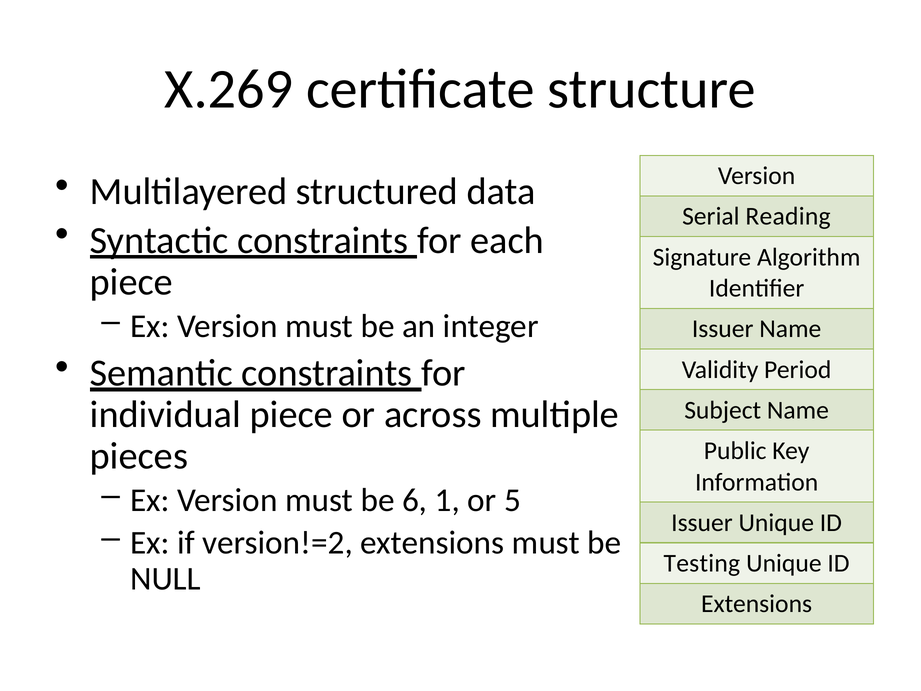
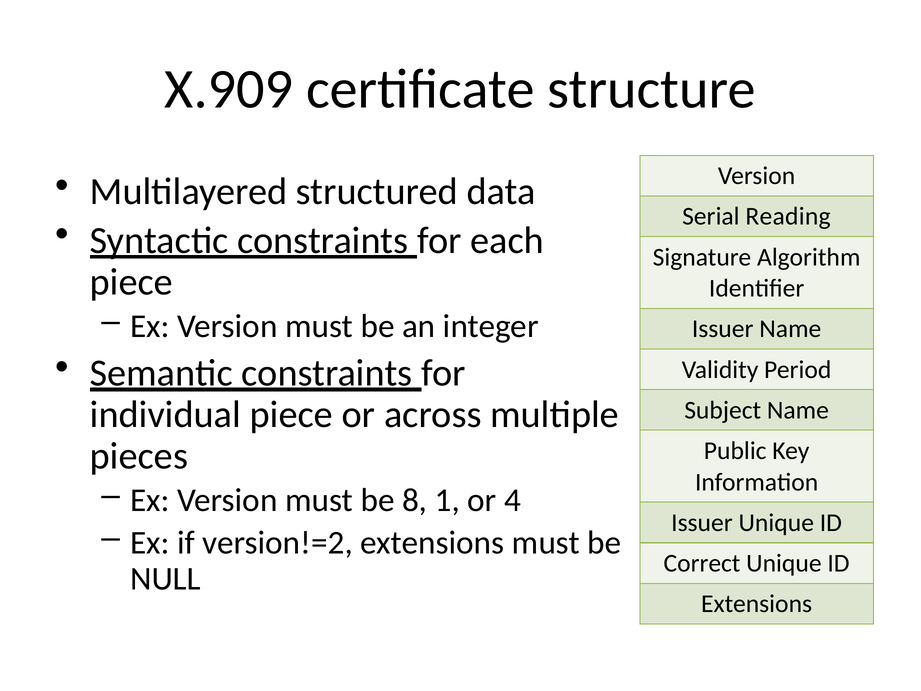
X.269: X.269 -> X.909 (229, 89)
6: 6 -> 8 (415, 500)
5: 5 -> 4 (512, 500)
Testing: Testing -> Correct (702, 563)
